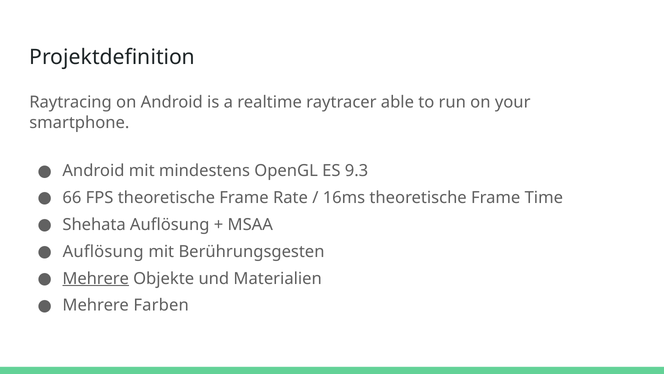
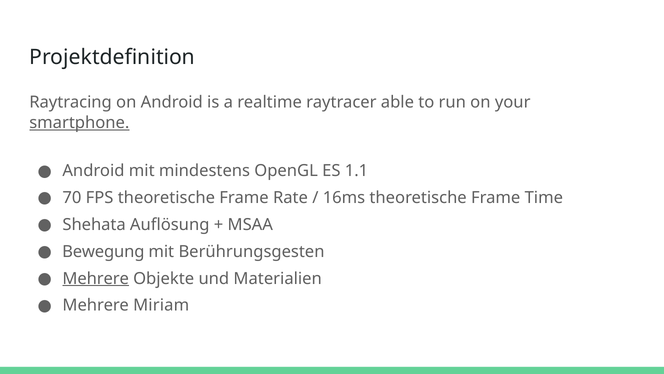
smartphone underline: none -> present (79, 123)
9.3: 9.3 -> 1.1 (357, 171)
66: 66 -> 70 (72, 198)
Auflösung: Auflösung -> Bewegung (103, 251)
Farben: Farben -> Miriam (161, 305)
